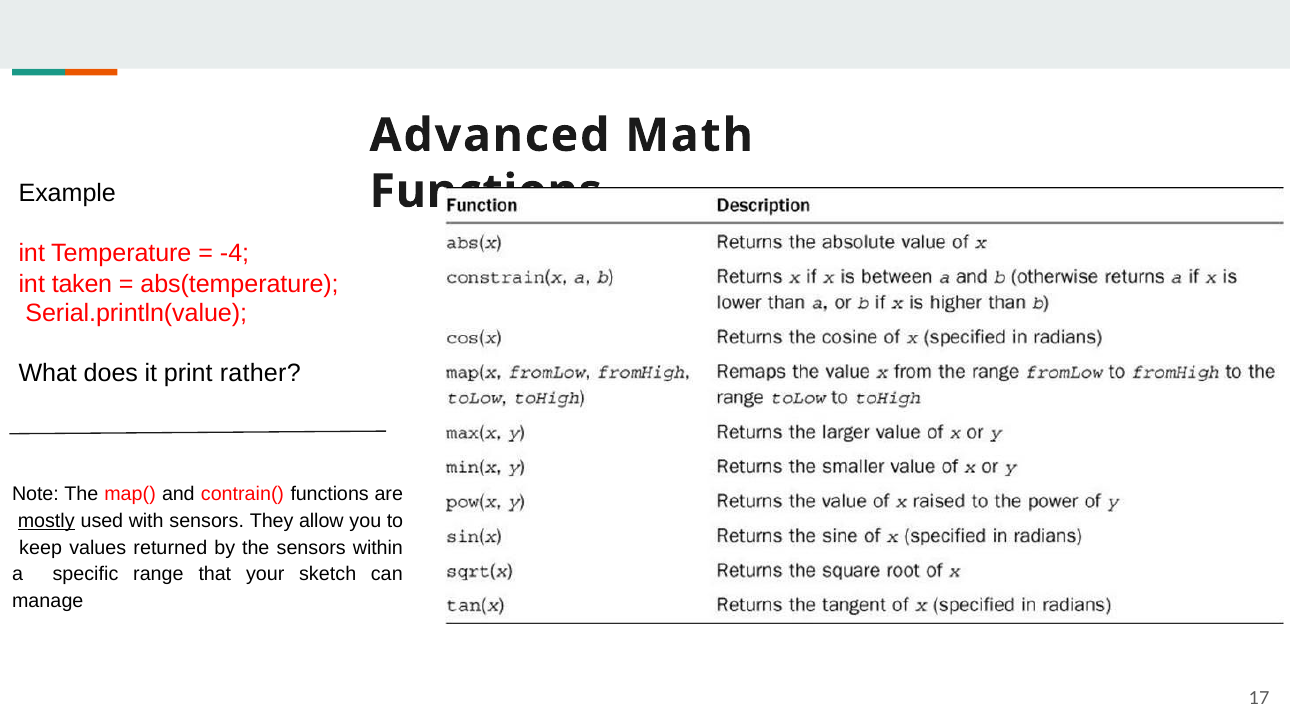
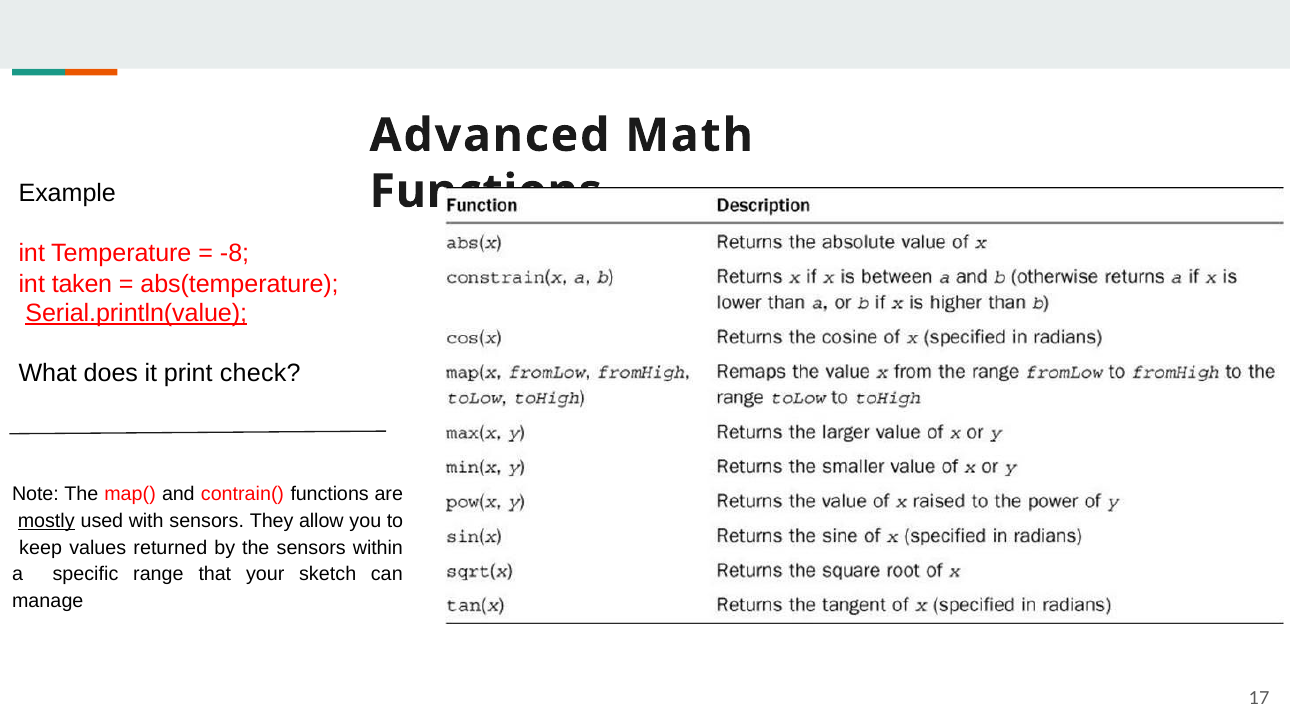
-4: -4 -> -8 (235, 253)
Serial.println(value underline: none -> present (136, 313)
rather: rather -> check (260, 373)
